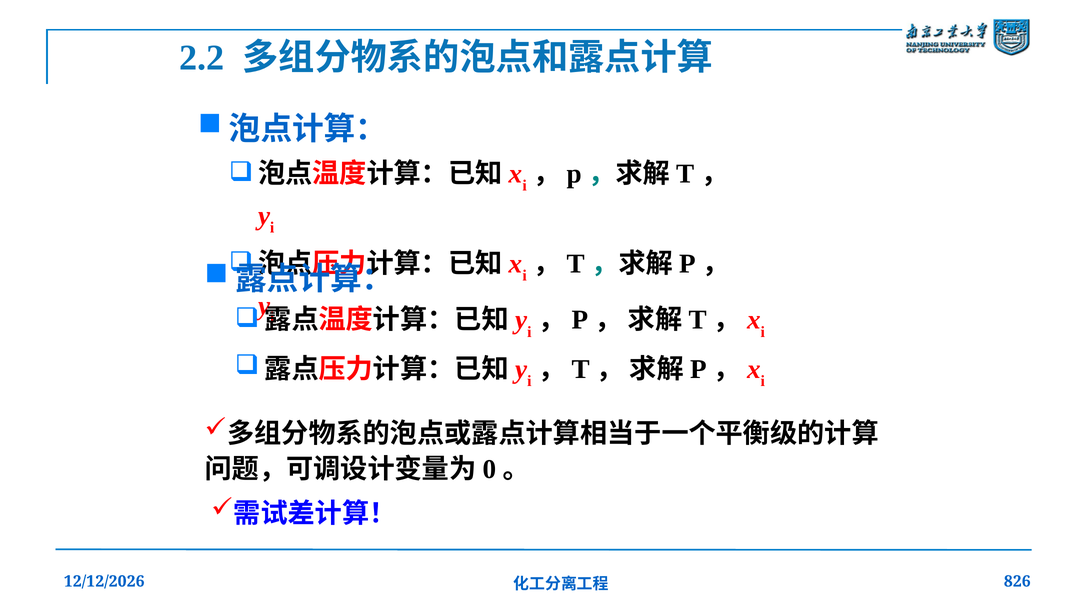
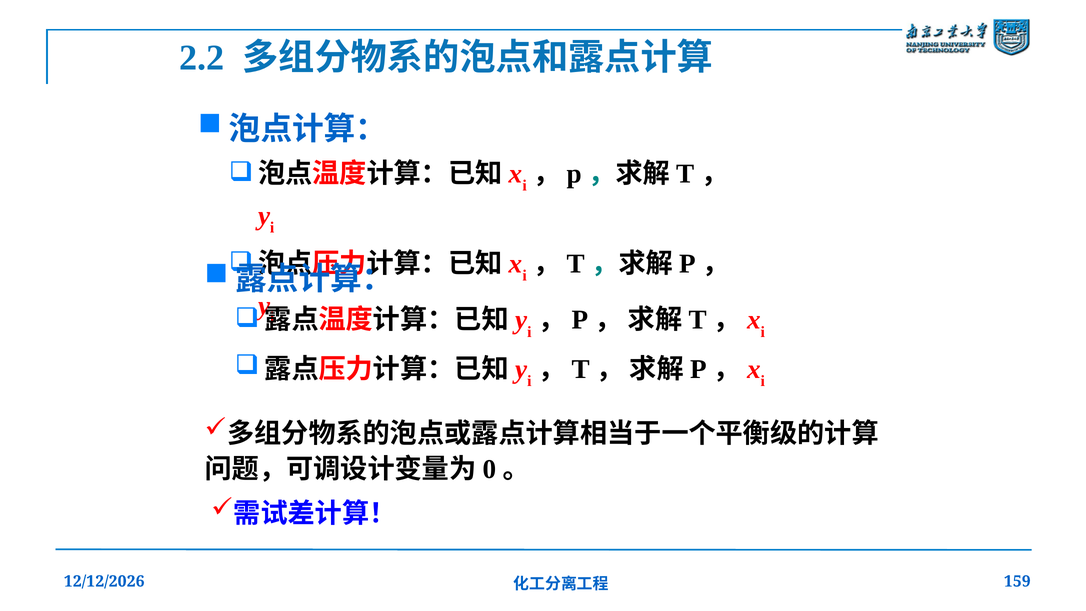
826: 826 -> 159 (1017, 581)
